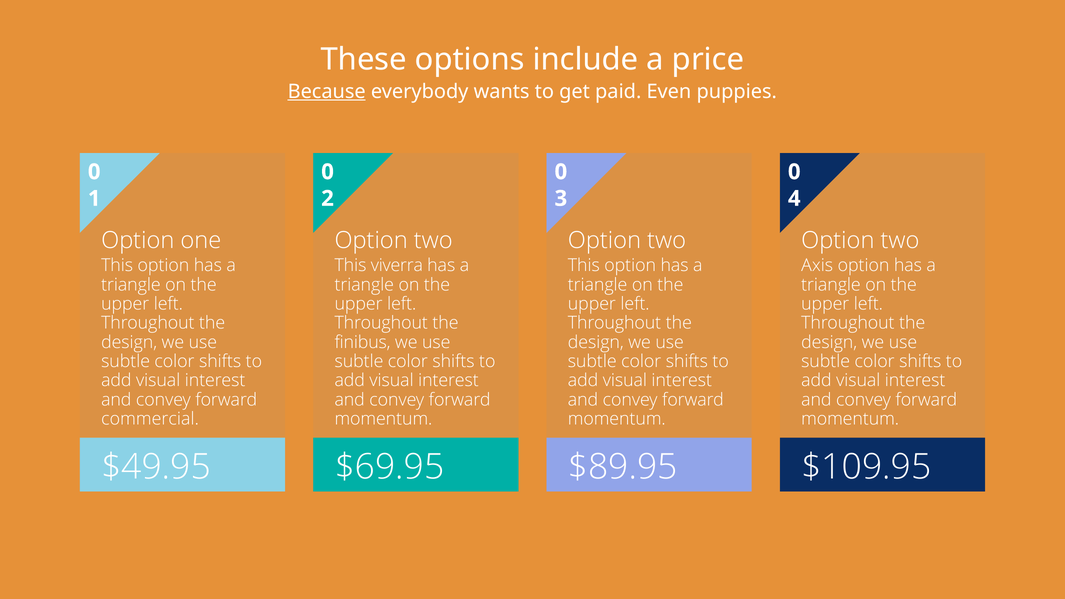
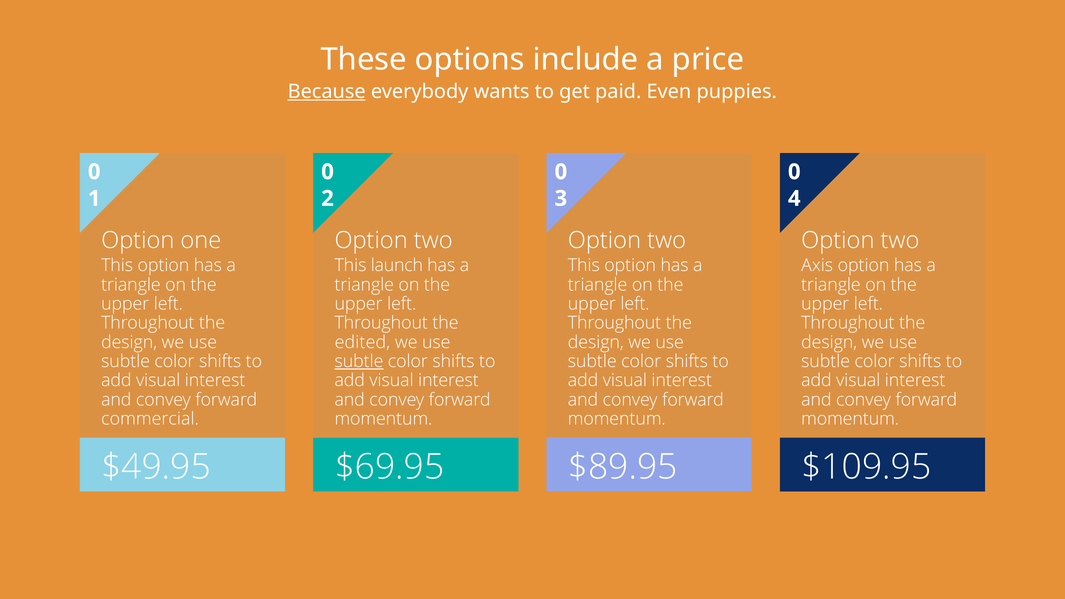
viverra: viverra -> launch (397, 266)
finibus: finibus -> edited (362, 342)
subtle underline: none -> present (359, 361)
